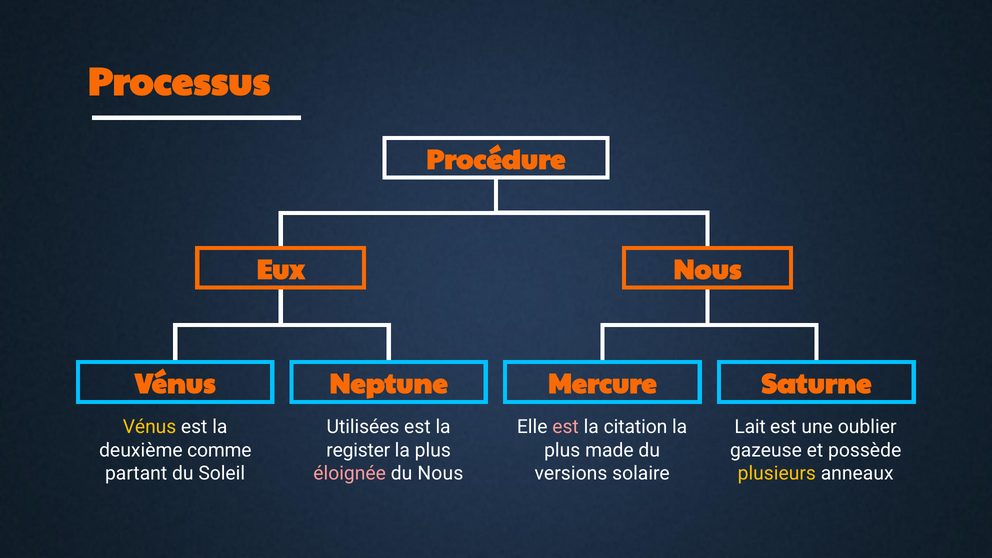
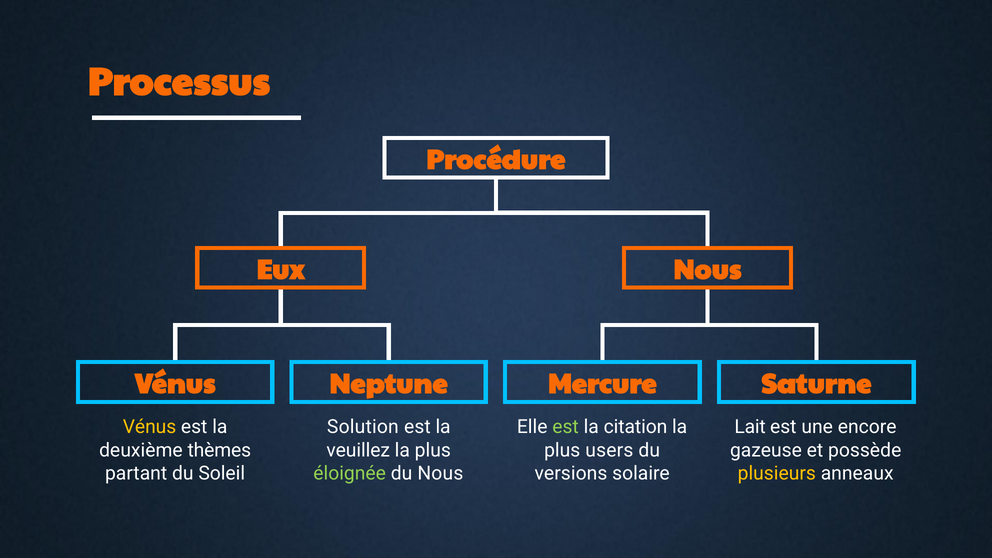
Utilisées: Utilisées -> Solution (363, 427)
est colour: pink -> light green (566, 427)
oublier: oublier -> encore (867, 427)
comme: comme -> thèmes (219, 450)
register: register -> veuillez (358, 450)
made: made -> users (609, 450)
éloignée colour: pink -> light green (350, 473)
